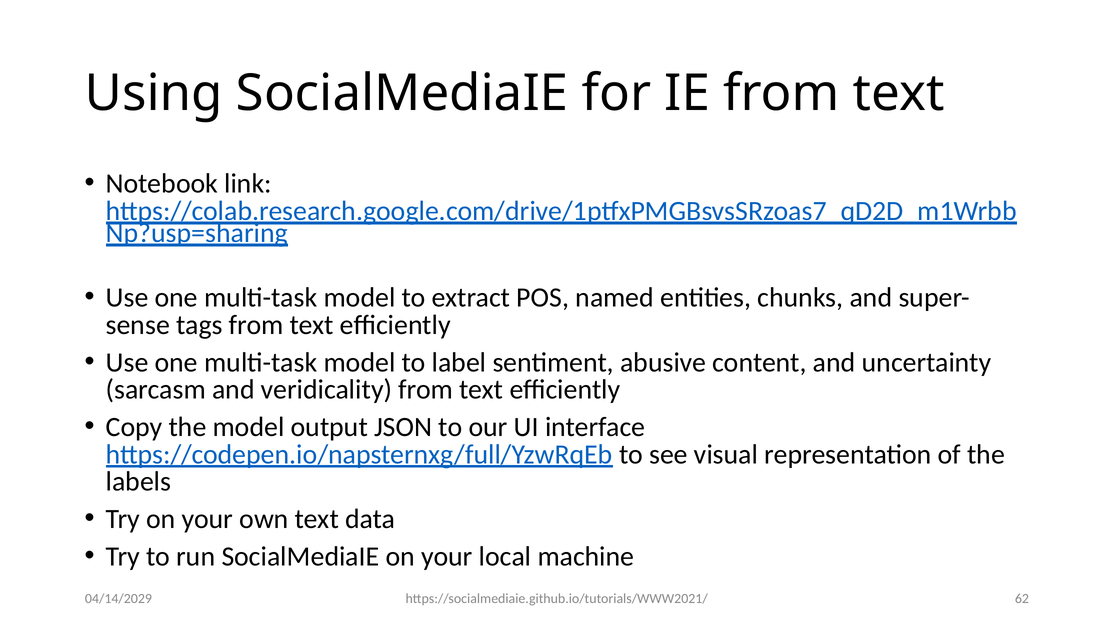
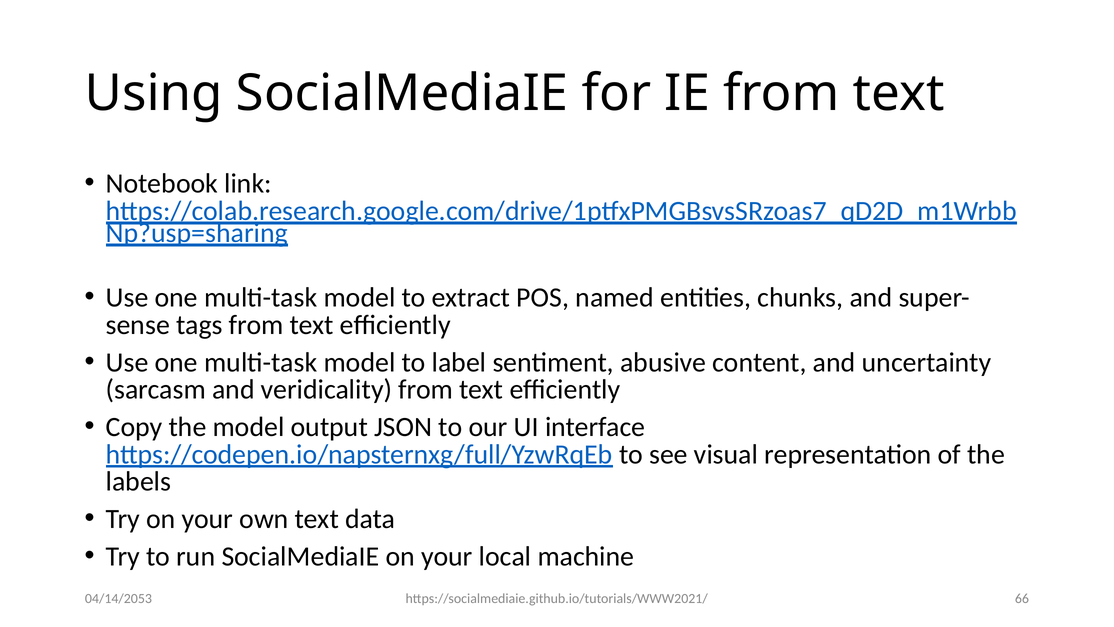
62: 62 -> 66 (1022, 598)
04/14/2029: 04/14/2029 -> 04/14/2053 (118, 598)
